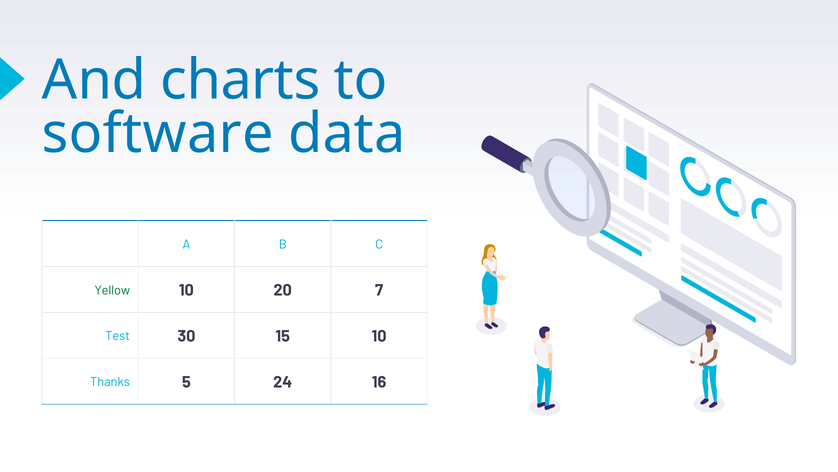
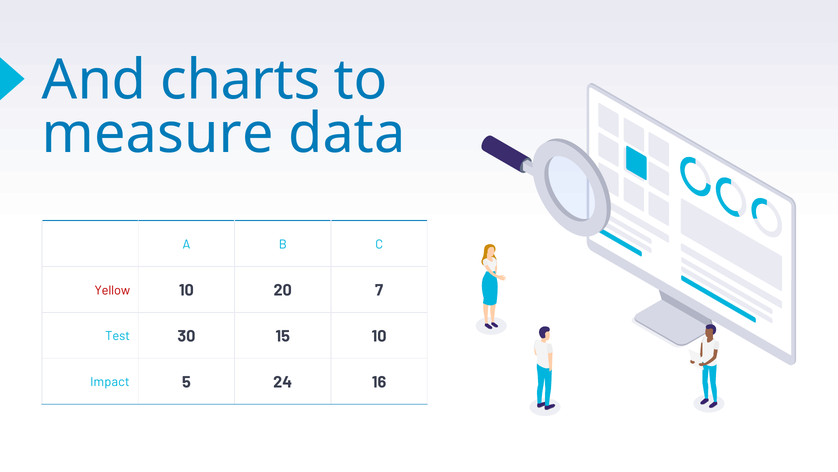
software: software -> measure (158, 134)
Yellow colour: green -> red (112, 290)
Thanks: Thanks -> Impact (110, 382)
